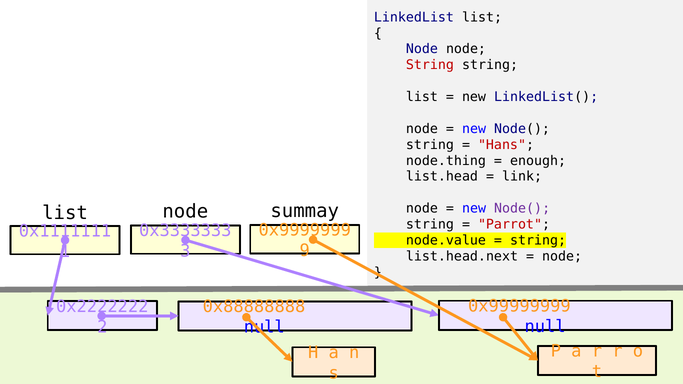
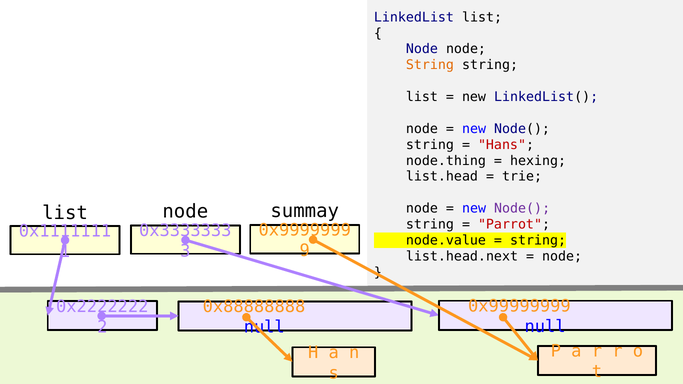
String colour: red -> orange (430, 65)
enough: enough -> hexing (538, 161)
link: link -> trie (522, 177)
